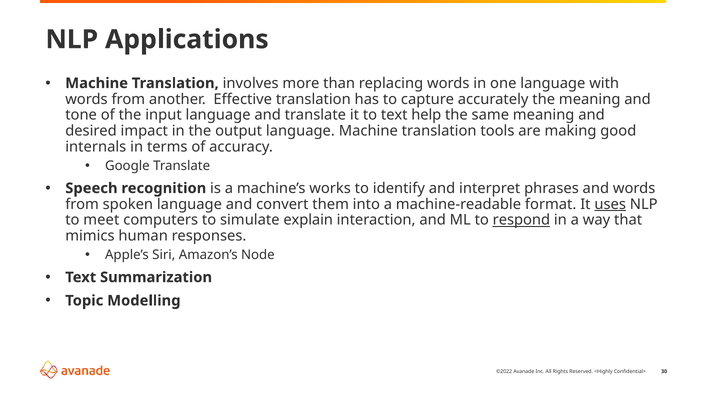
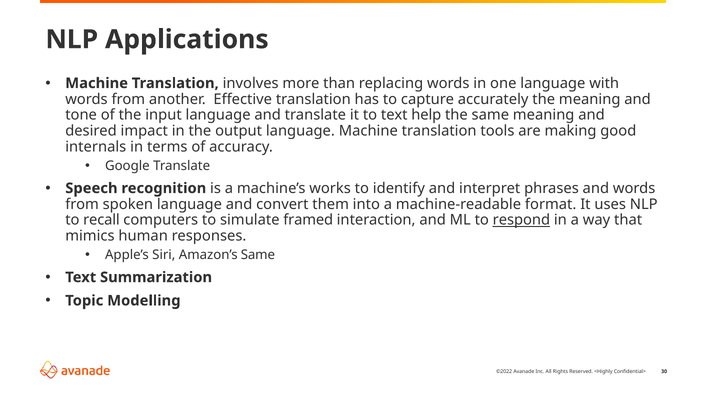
uses underline: present -> none (610, 204)
meet: meet -> recall (101, 220)
explain: explain -> framed (308, 220)
Amazon’s Node: Node -> Same (258, 255)
